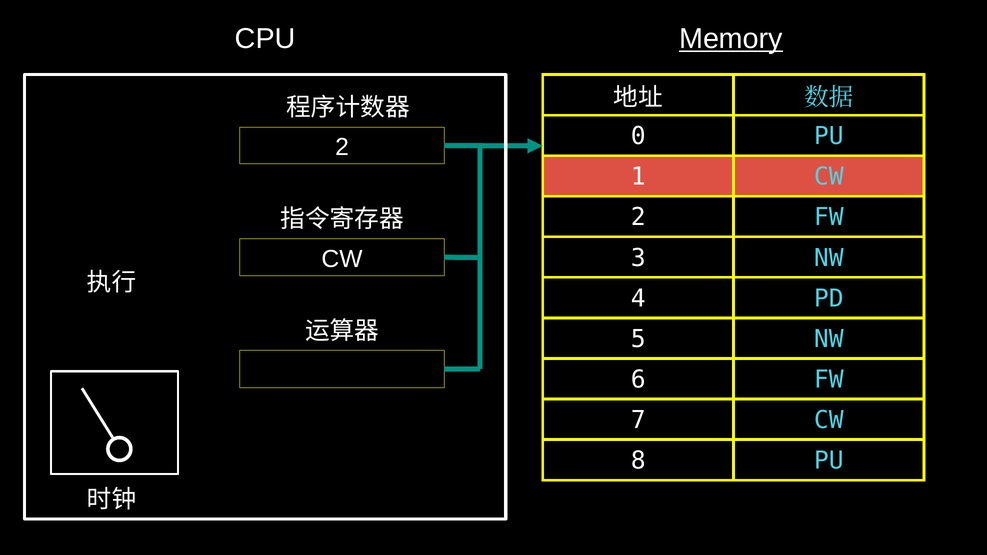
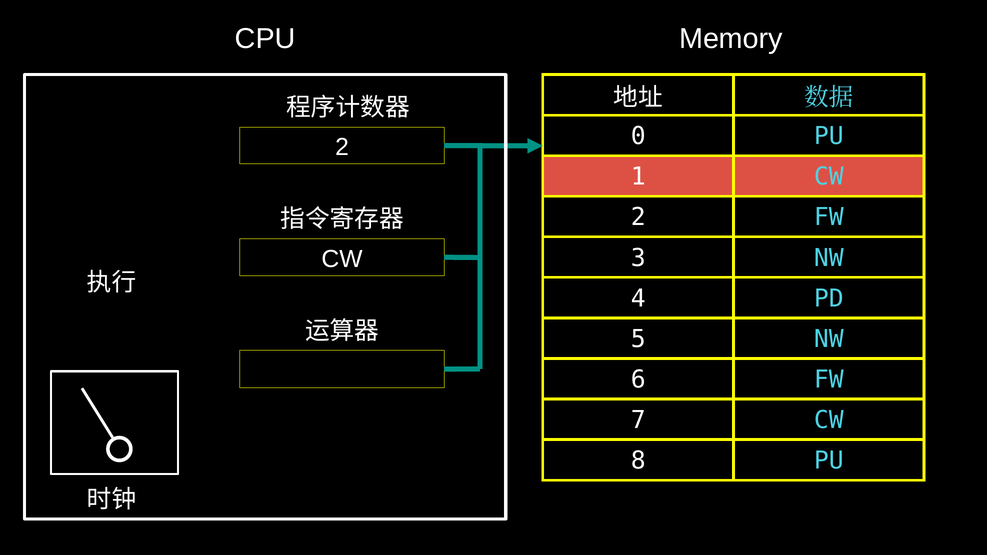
Memory underline: present -> none (731, 39)
